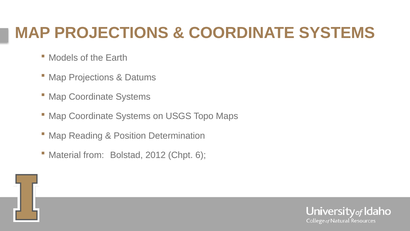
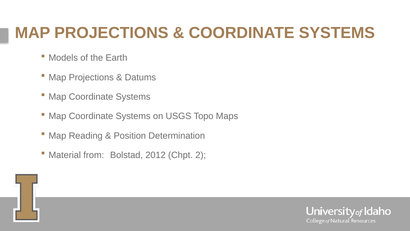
6: 6 -> 2 (201, 155)
